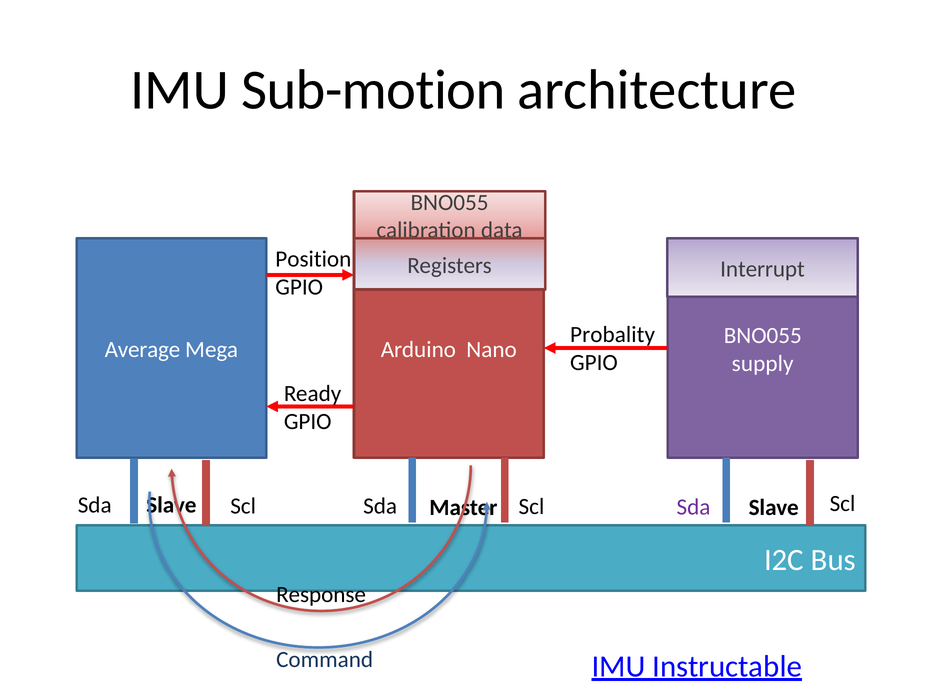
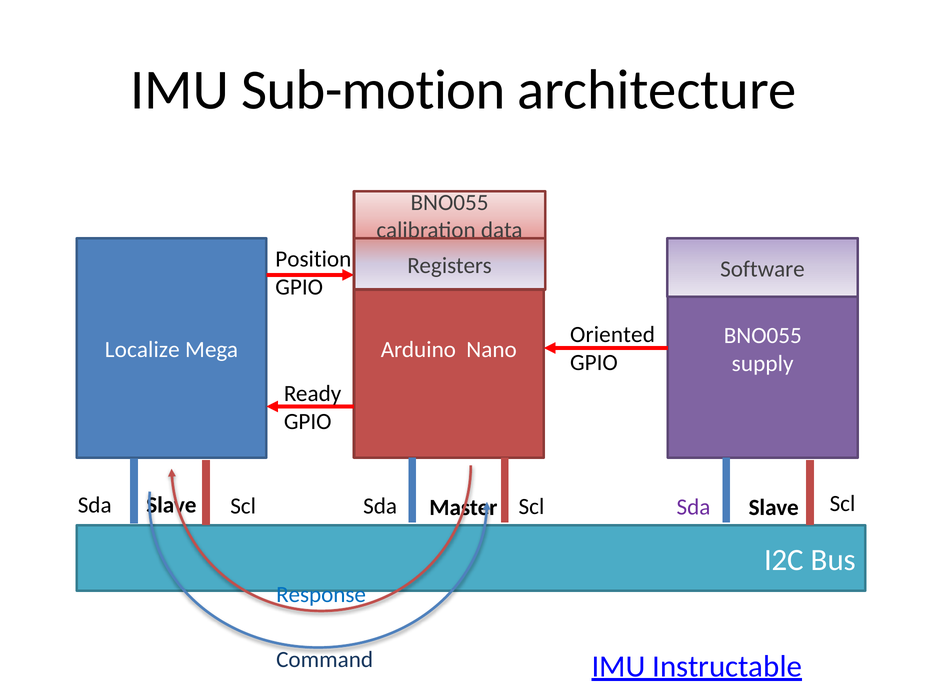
Interrupt: Interrupt -> Software (762, 269)
Probality: Probality -> Oriented (613, 334)
Average: Average -> Localize (142, 349)
Response colour: black -> blue (321, 594)
